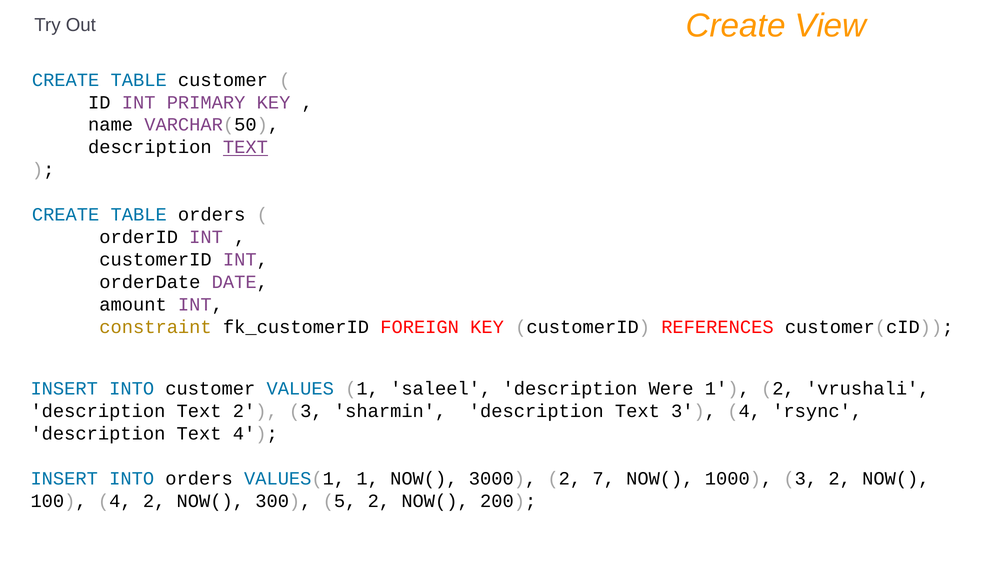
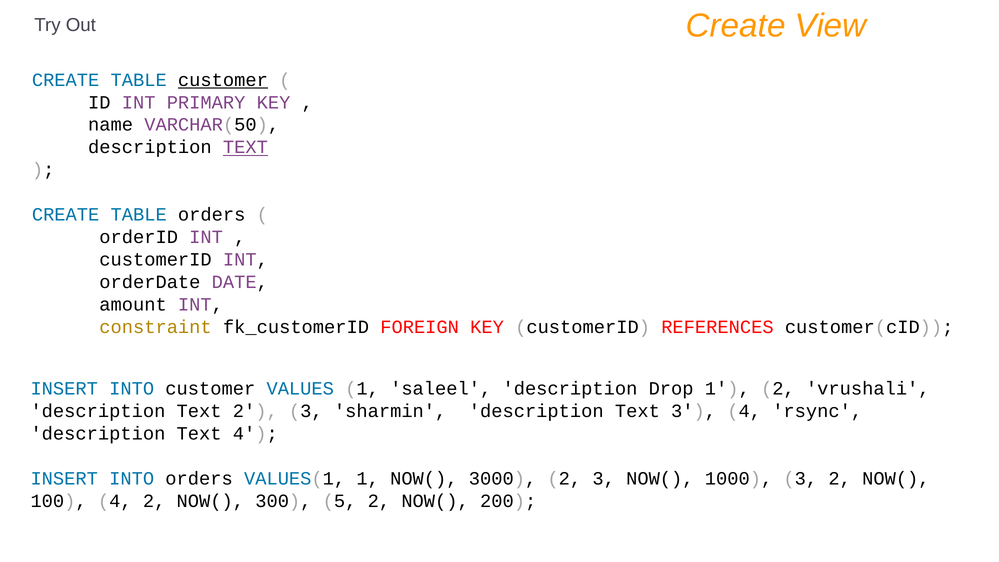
customer underline: none -> present (223, 80)
Were: Were -> Drop (671, 389)
3000 2 7: 7 -> 3 (604, 478)
